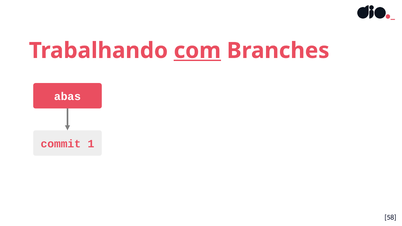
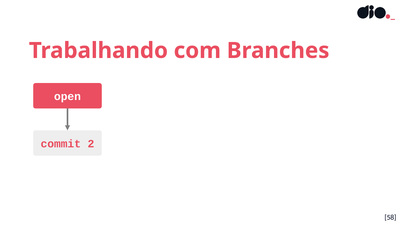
com underline: present -> none (197, 51)
abas: abas -> open (67, 97)
1: 1 -> 2 (91, 144)
